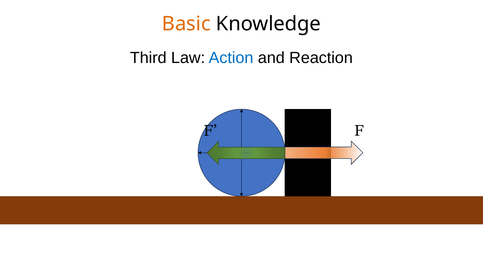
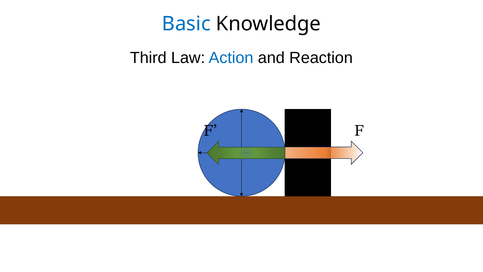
Basic colour: orange -> blue (186, 24)
